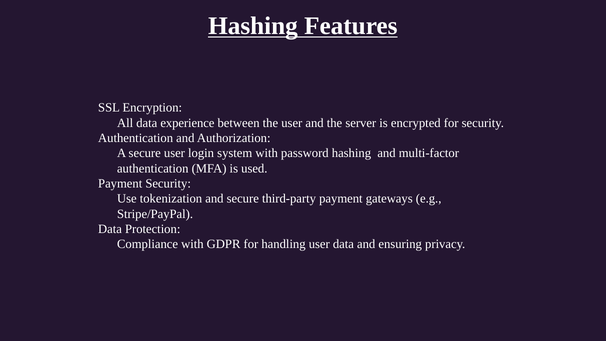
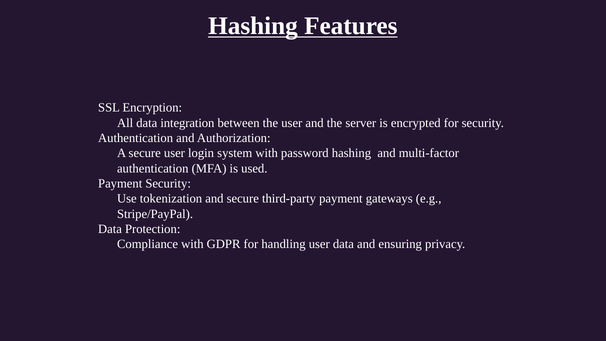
experience: experience -> integration (187, 123)
